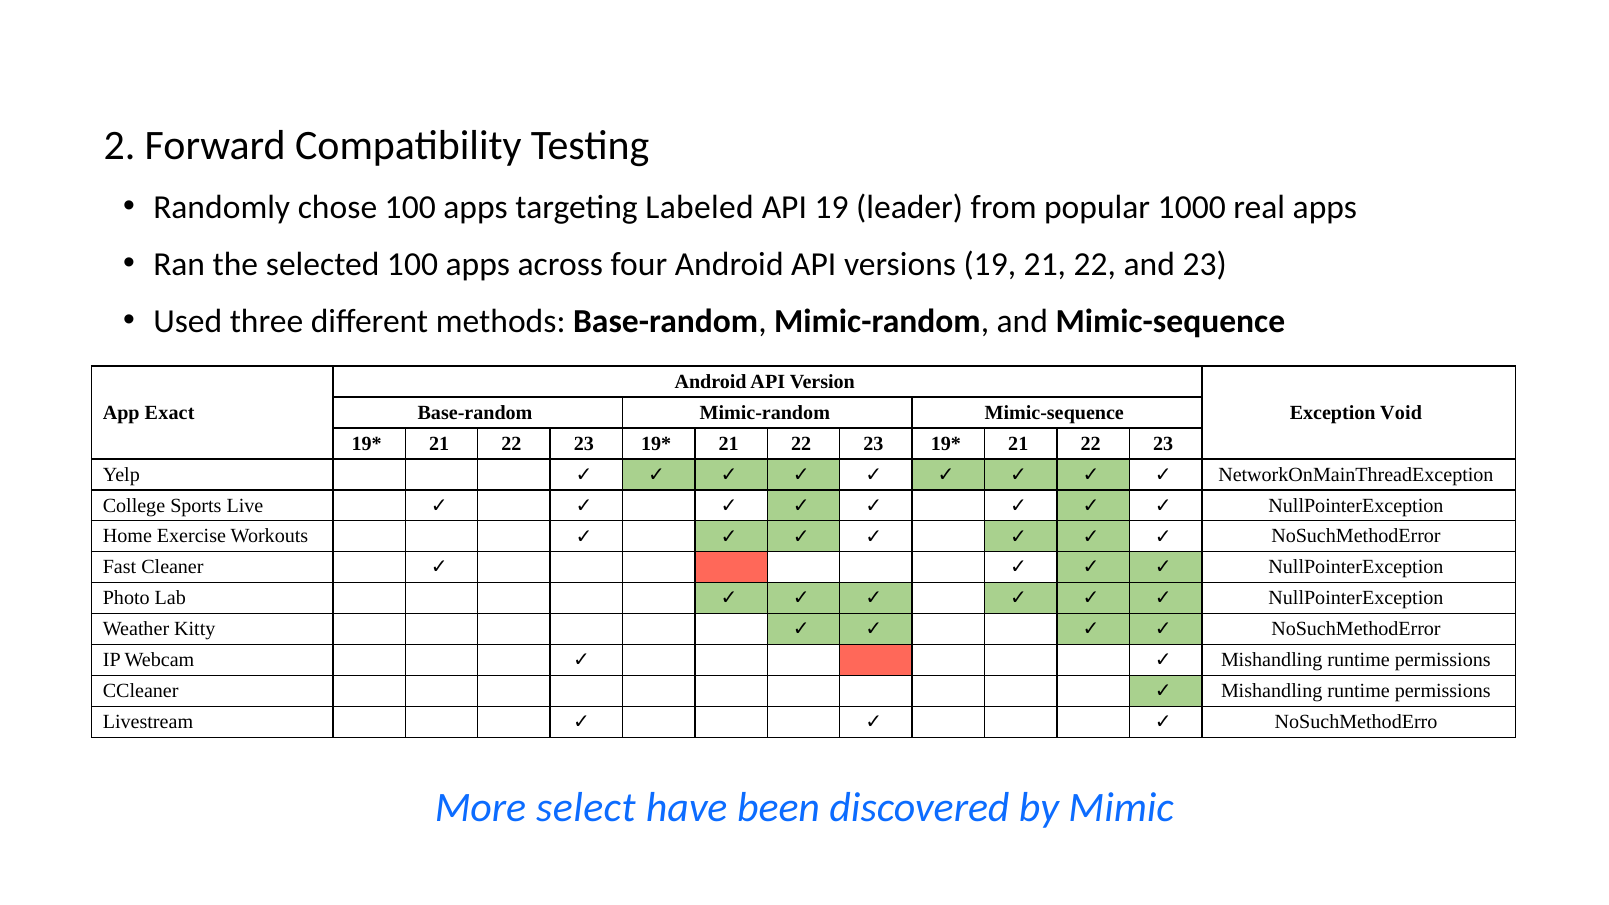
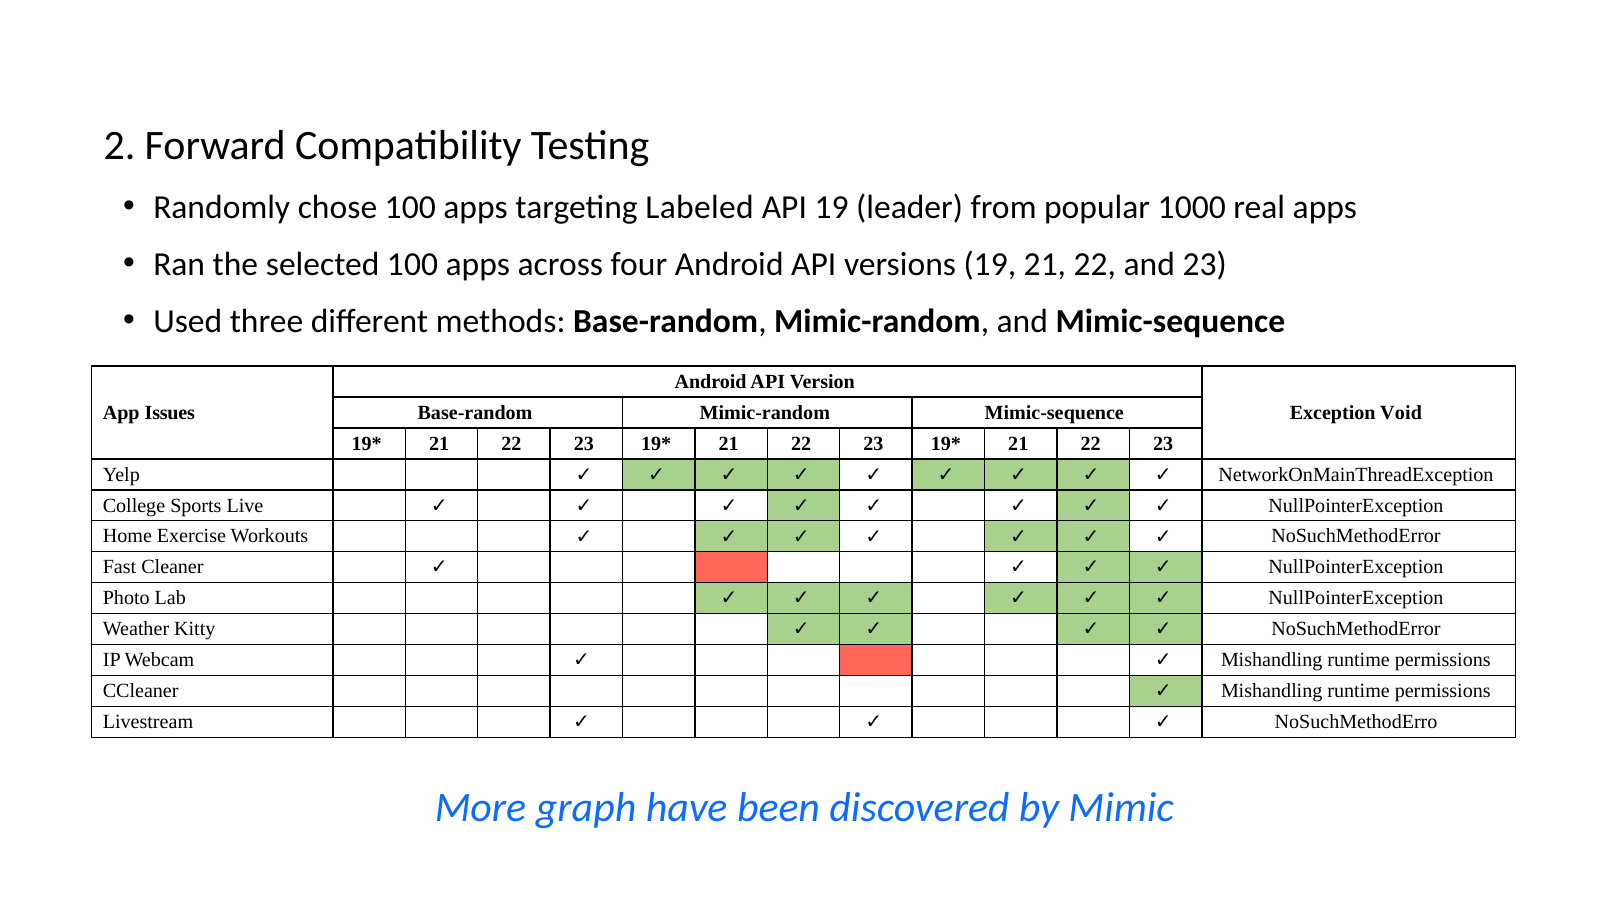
Exact: Exact -> Issues (170, 413)
select: select -> graph (586, 808)
